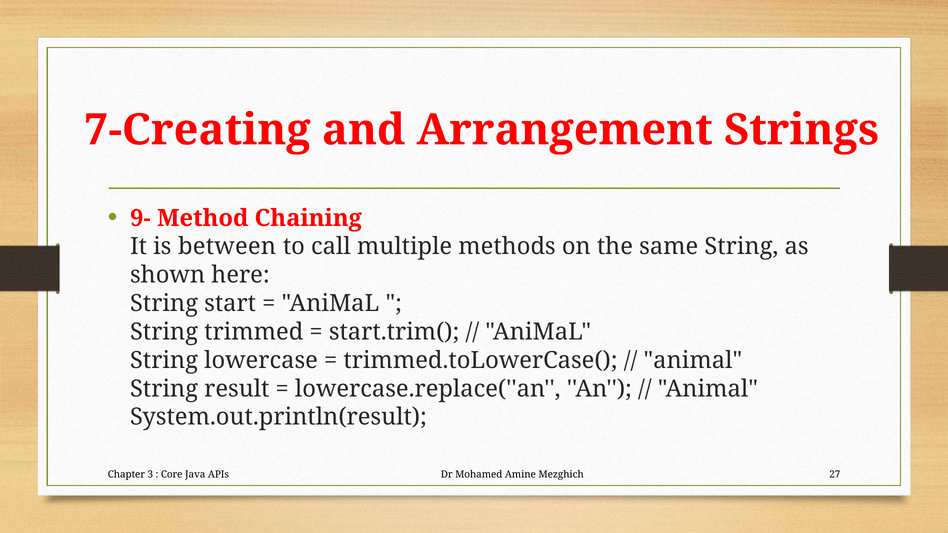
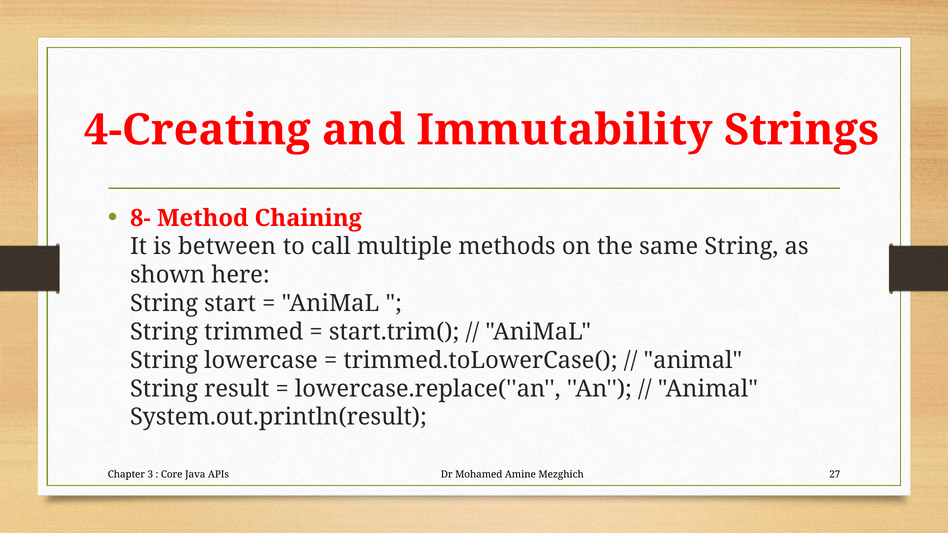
7-Creating: 7-Creating -> 4-Creating (197, 130)
Arrangement: Arrangement -> Immutability (564, 130)
9-: 9- -> 8- (140, 218)
